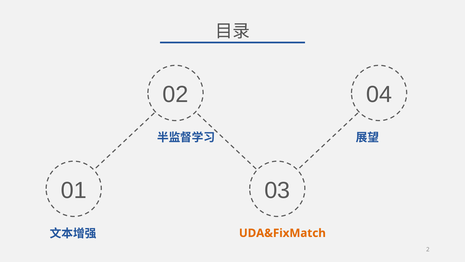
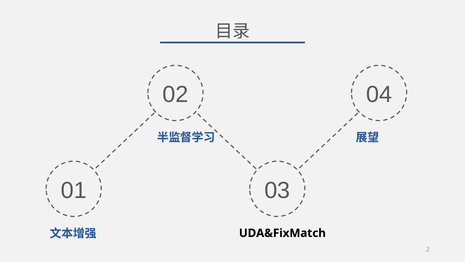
UDA&FixMatch colour: orange -> black (282, 233)
